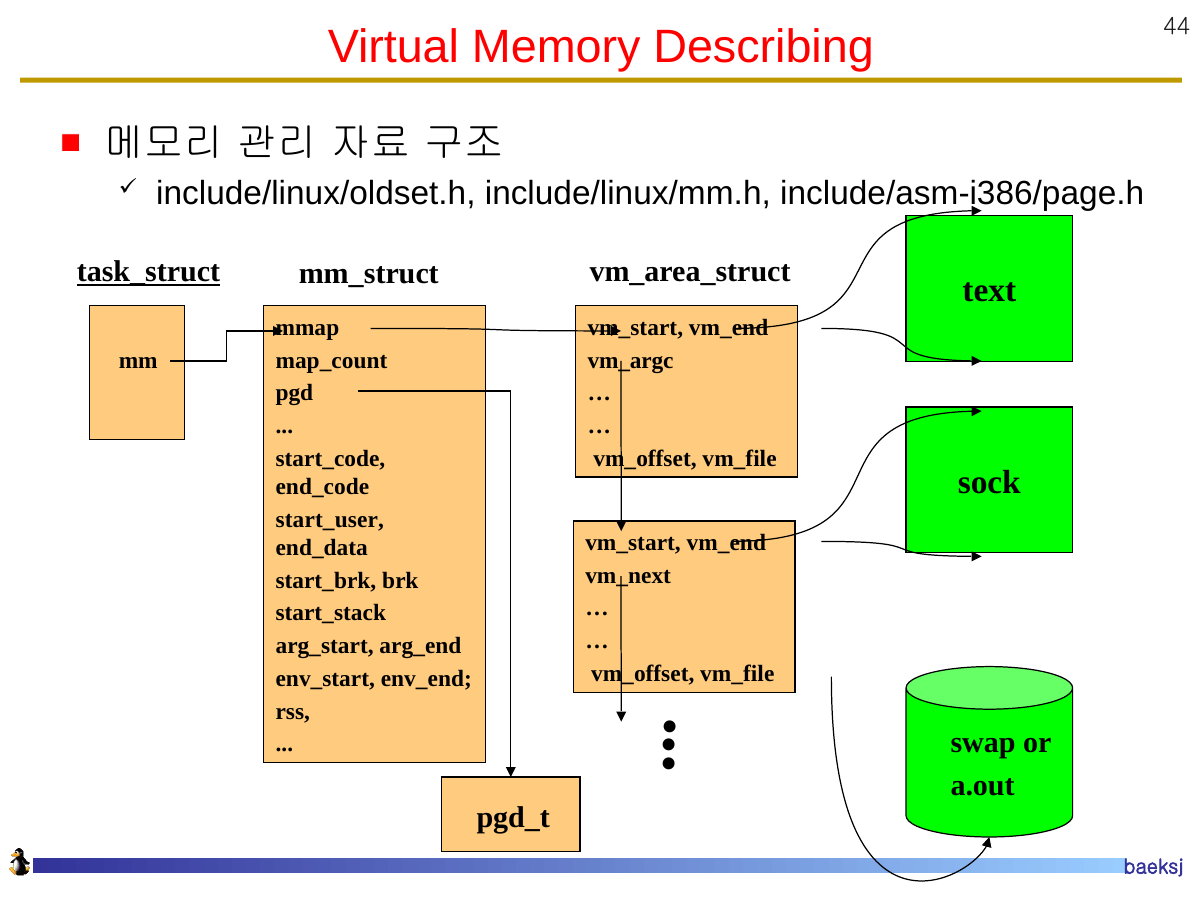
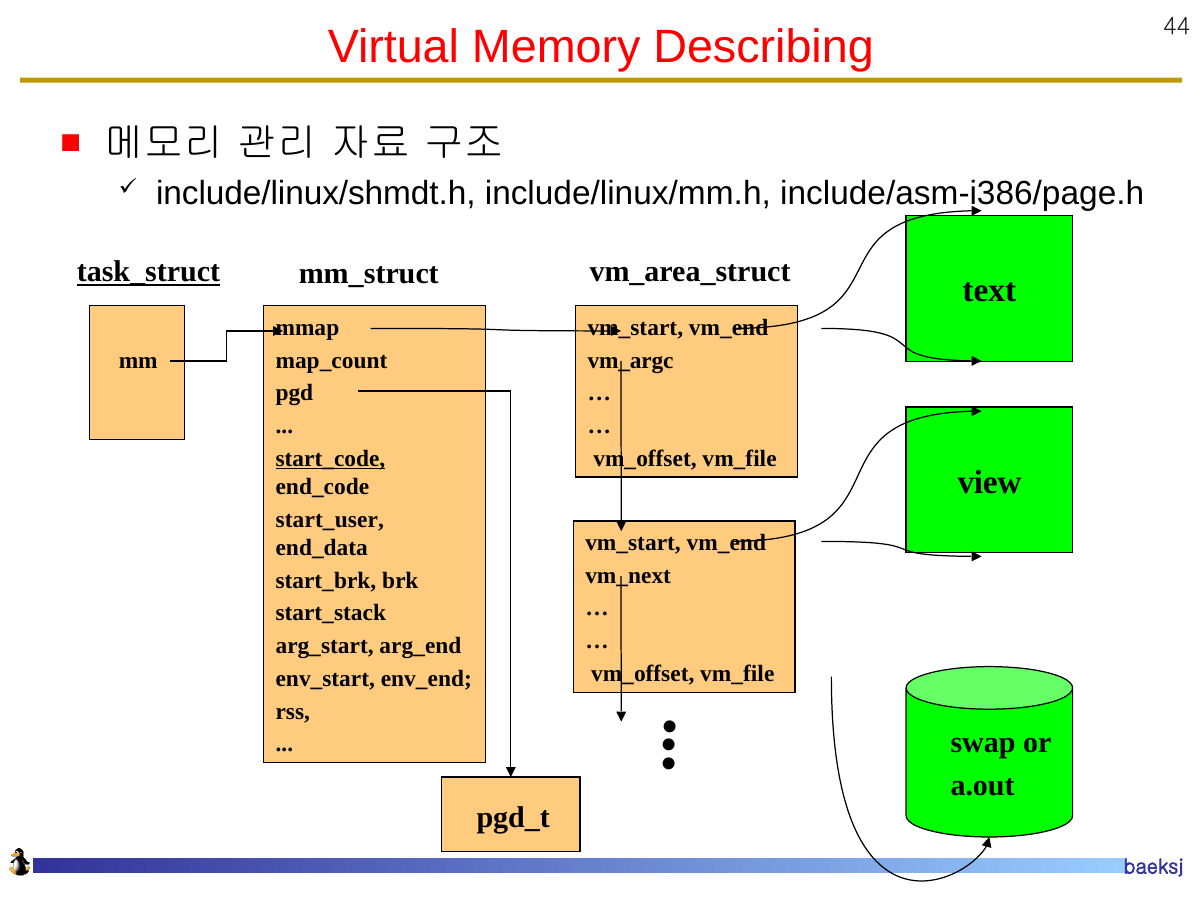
include/linux/oldset.h: include/linux/oldset.h -> include/linux/shmdt.h (316, 193)
start_code underline: none -> present (330, 458)
sock: sock -> view (989, 482)
